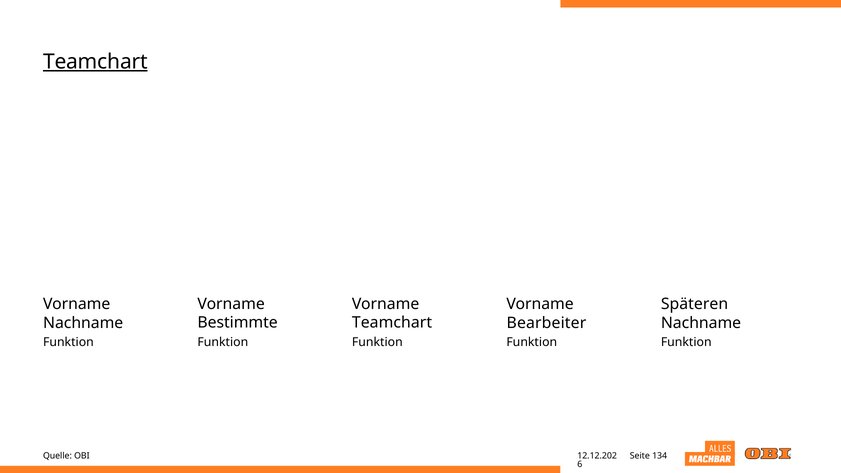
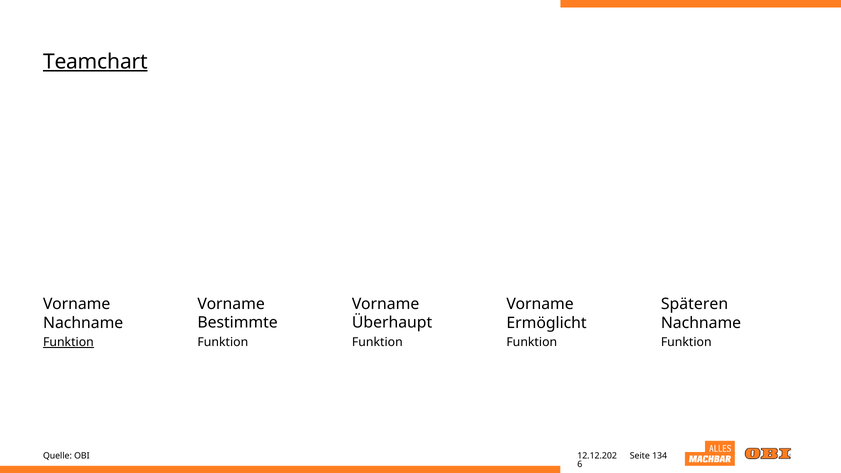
Teamchart: Teamchart -> Überhaupt (392, 323)
Bearbeiter: Bearbeiter -> Ermöglicht (547, 323)
Funktion underline: none -> present (68, 342)
